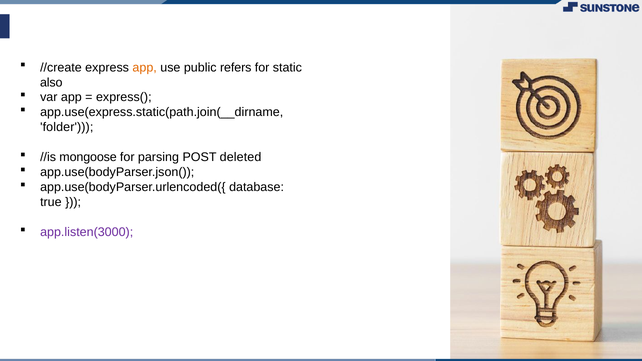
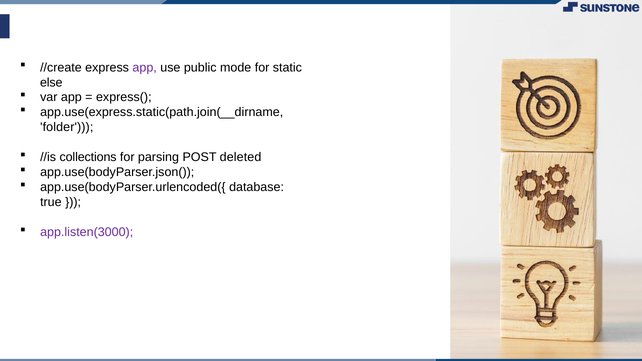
app colour: orange -> purple (145, 67)
refers: refers -> mode (236, 67)
also: also -> else (51, 82)
mongoose: mongoose -> collections (88, 157)
